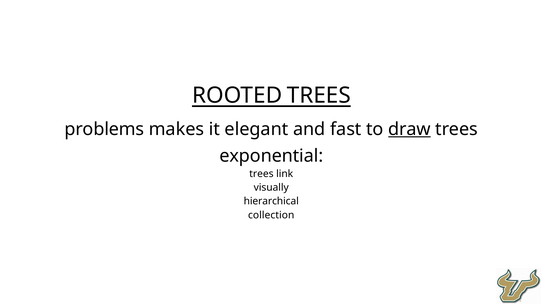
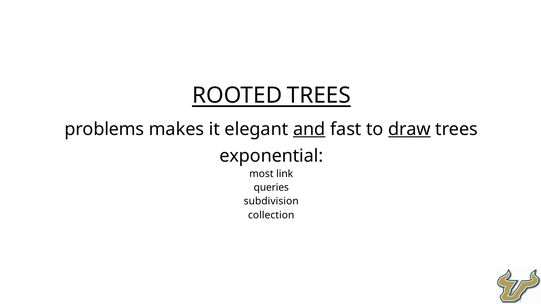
and underline: none -> present (309, 129)
trees: trees -> most (261, 174)
visually: visually -> queries (271, 188)
hierarchical: hierarchical -> subdivision (271, 202)
